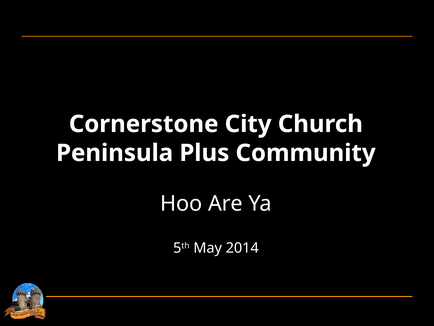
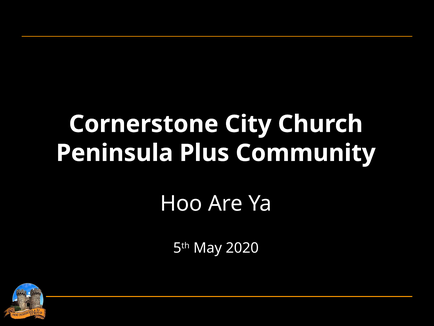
2014: 2014 -> 2020 (242, 248)
